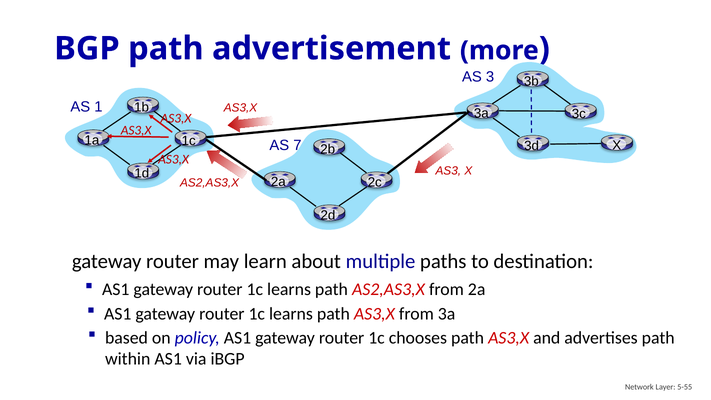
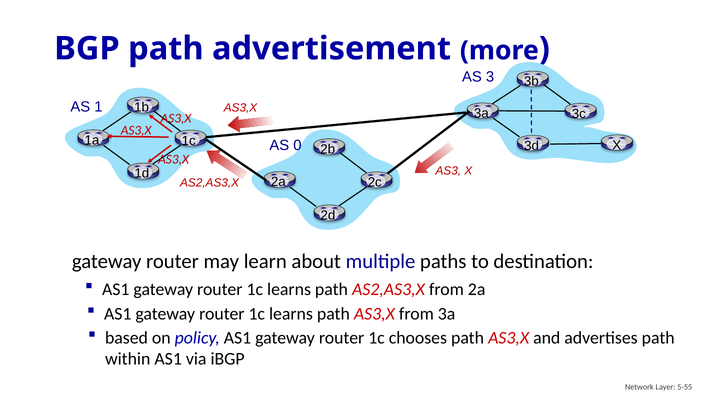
7: 7 -> 0 (297, 145)
